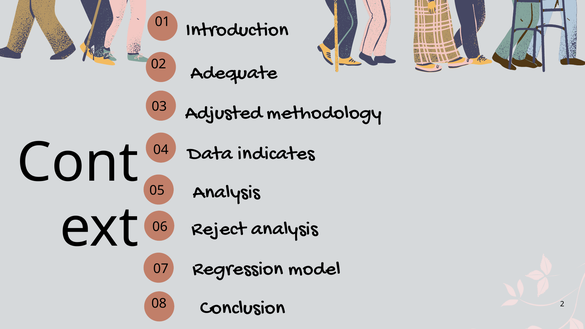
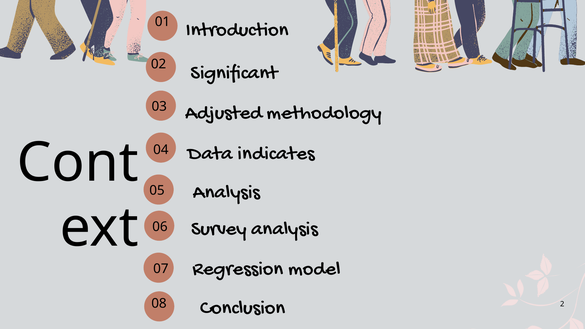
Adequate: Adequate -> Significant (234, 71)
Reject: Reject -> Survey (219, 228)
